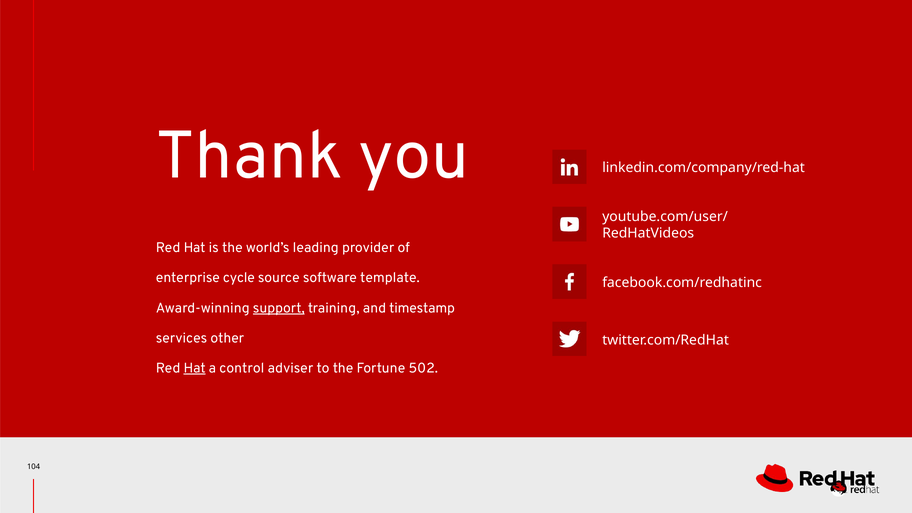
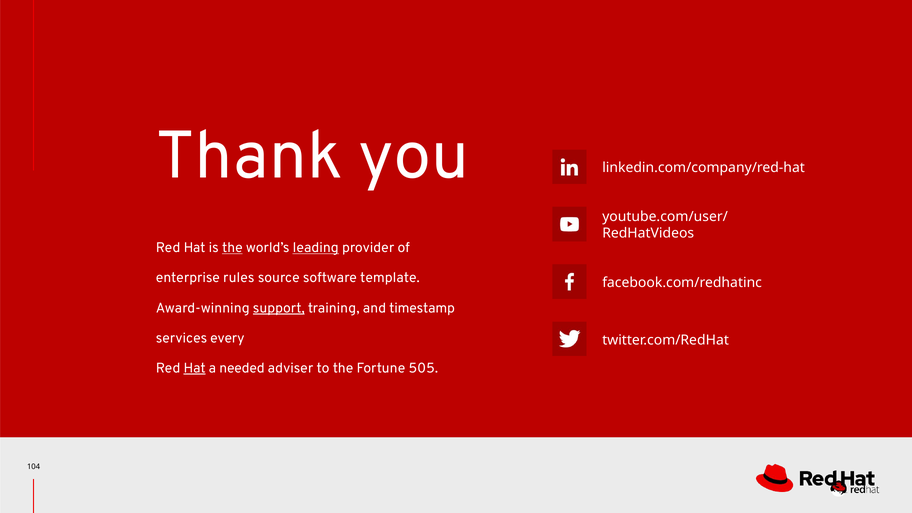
the underline: none -> present (232, 248)
leading underline: none -> present (316, 248)
cycle: cycle -> rules (239, 278)
other: other -> every (227, 338)
control: control -> needed (242, 368)
502: 502 -> 505 (423, 368)
